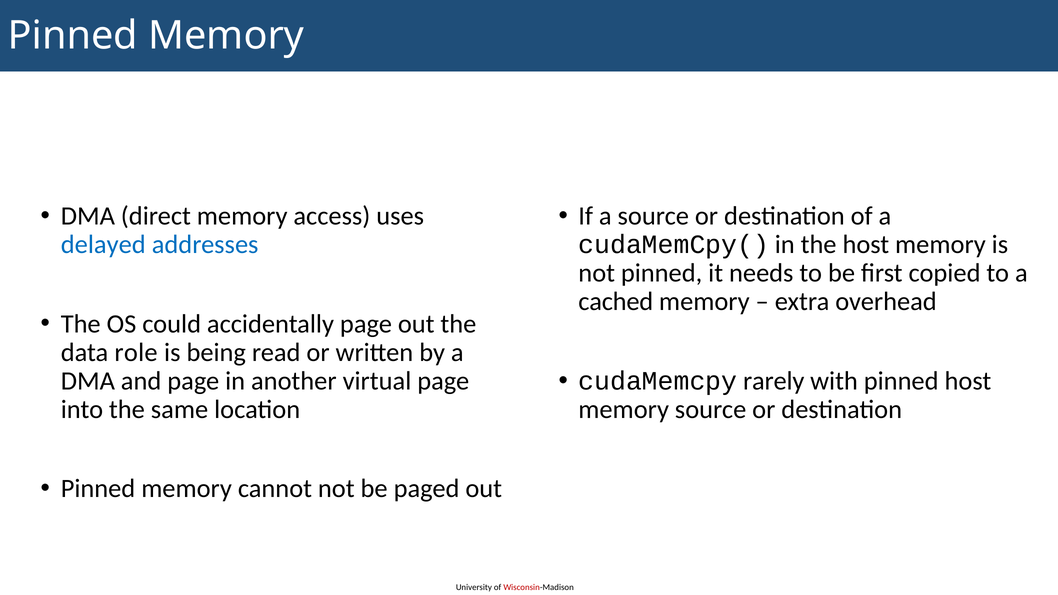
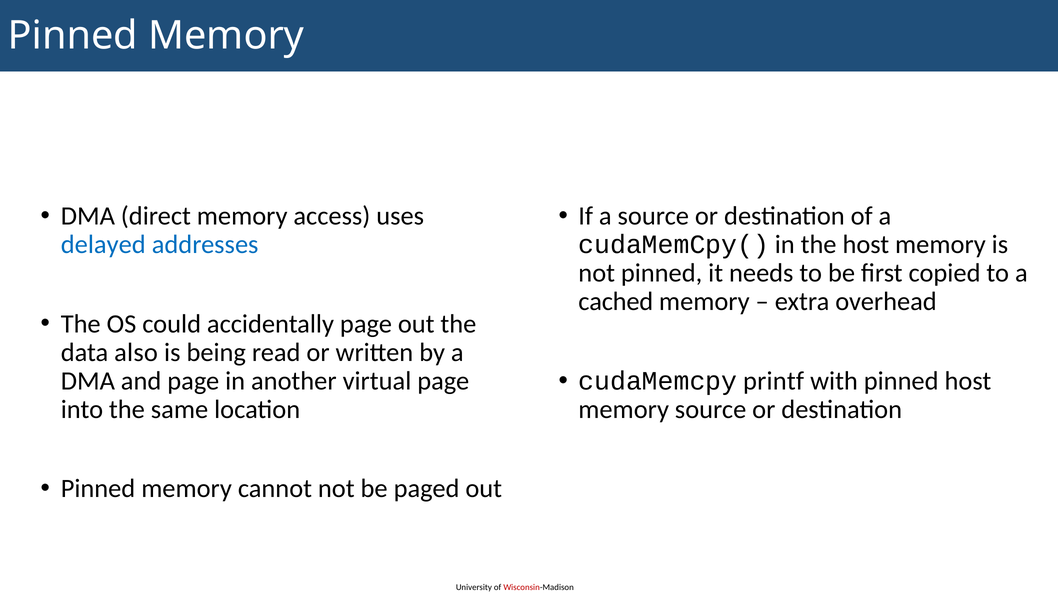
role: role -> also (136, 352)
rarely: rarely -> printf (774, 381)
